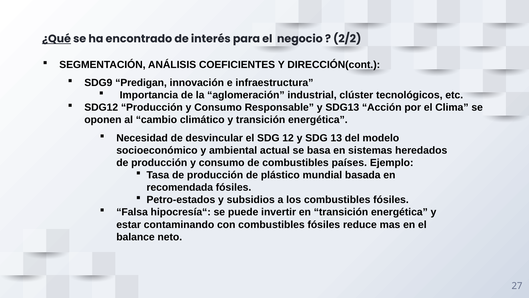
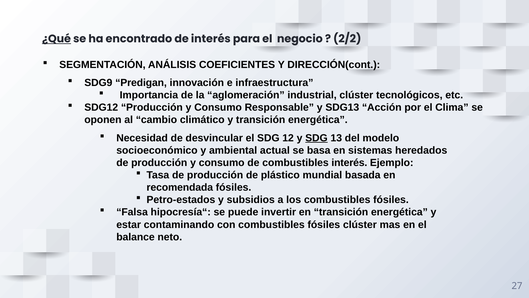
SDG underline: none -> present (316, 138)
combustibles países: países -> interés (349, 163)
fósiles reduce: reduce -> clúster (360, 224)
